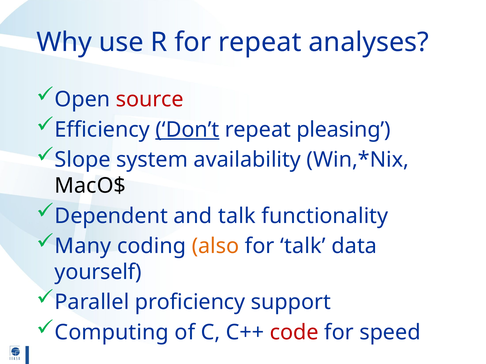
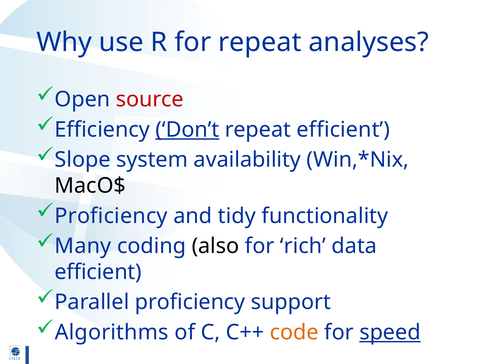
repeat pleasing: pleasing -> efficient (343, 130)
Dependent: Dependent -> Proficiency (111, 216)
and talk: talk -> tidy (237, 216)
also colour: orange -> black (215, 246)
for talk: talk -> rich (303, 246)
yourself: yourself -> efficient (98, 272)
Computing: Computing -> Algorithms (112, 333)
code colour: red -> orange (294, 333)
speed underline: none -> present (390, 333)
